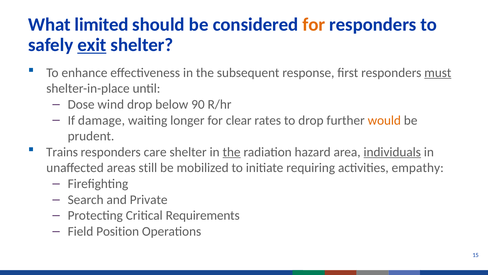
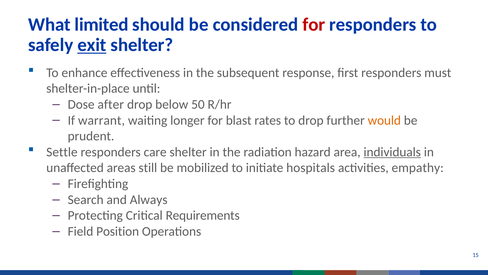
for colour: orange -> red (314, 25)
must underline: present -> none (438, 73)
wind: wind -> after (111, 104)
90: 90 -> 50 (198, 104)
damage: damage -> warrant (101, 120)
clear: clear -> blast (239, 120)
Trains: Trains -> Settle (62, 152)
the underline: present -> none (232, 152)
requiring: requiring -> hospitals (311, 168)
Private: Private -> Always (149, 199)
